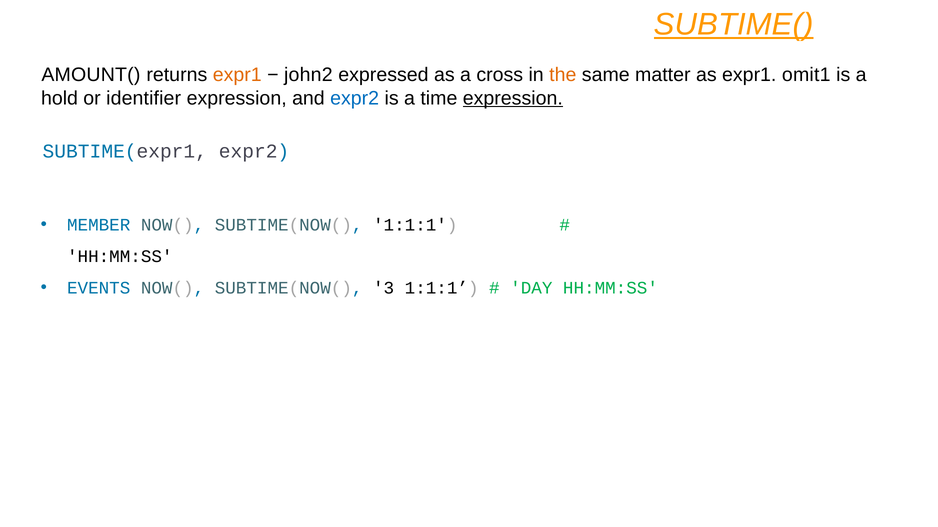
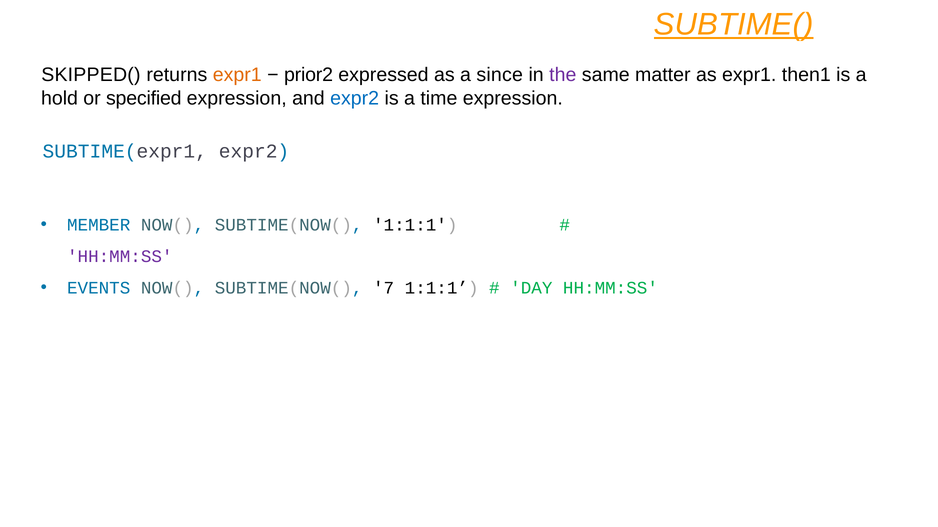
AMOUNT(: AMOUNT( -> SKIPPED( (91, 75)
john2: john2 -> prior2 (309, 75)
cross: cross -> since (500, 75)
the colour: orange -> purple (563, 75)
omit1: omit1 -> then1 (806, 75)
identifier: identifier -> specified (144, 98)
expression underline: present -> none (513, 98)
HH:MM:SS colour: black -> purple (120, 257)
3: 3 -> 7 (384, 288)
